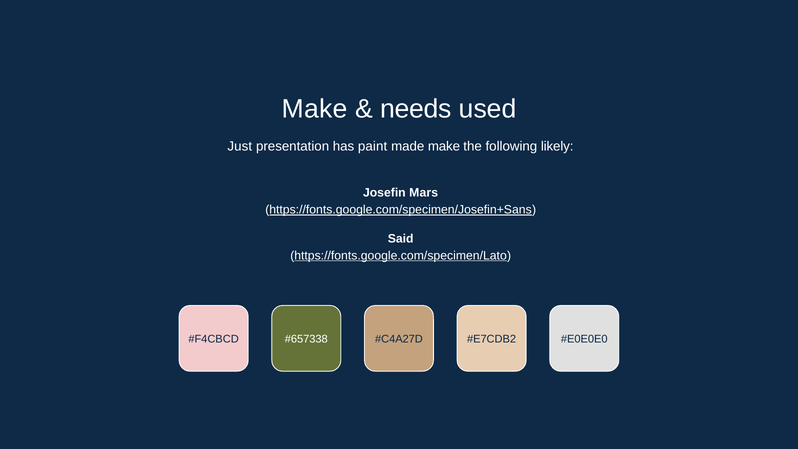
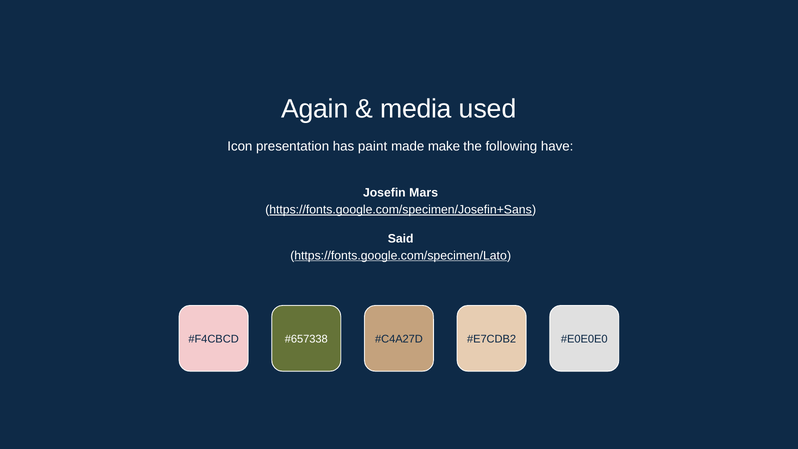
Make: Make -> Again (315, 109)
needs: needs -> media (416, 109)
Just: Just -> Icon (240, 147)
likely: likely -> have (557, 147)
